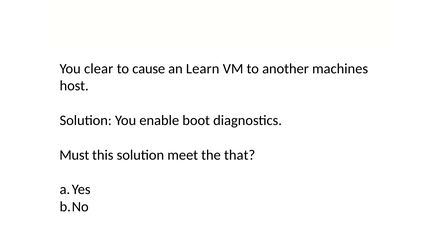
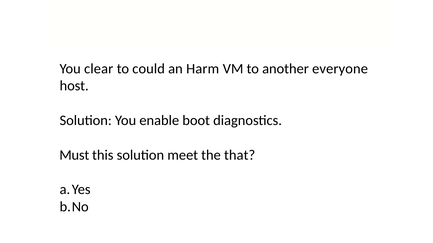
cause: cause -> could (149, 69)
Learn: Learn -> Harm (203, 69)
machines: machines -> everyone (340, 69)
